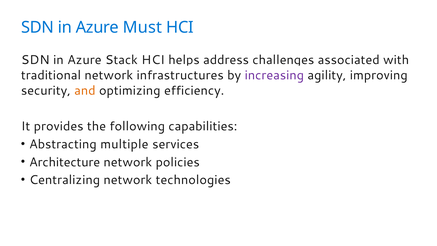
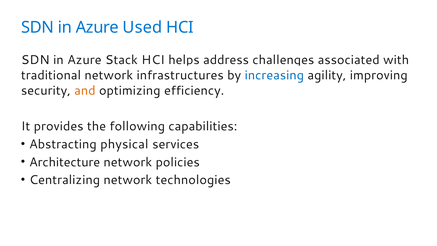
Must: Must -> Used (142, 27)
increasing colour: purple -> blue (274, 75)
multiple: multiple -> physical (124, 144)
